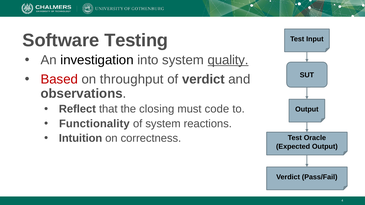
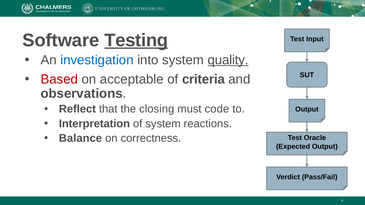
Testing underline: none -> present (136, 40)
investigation colour: black -> blue (97, 60)
throughput: throughput -> acceptable (132, 79)
of verdict: verdict -> criteria (204, 79)
Functionality: Functionality -> Interpretation (94, 124)
Intuition: Intuition -> Balance (80, 138)
